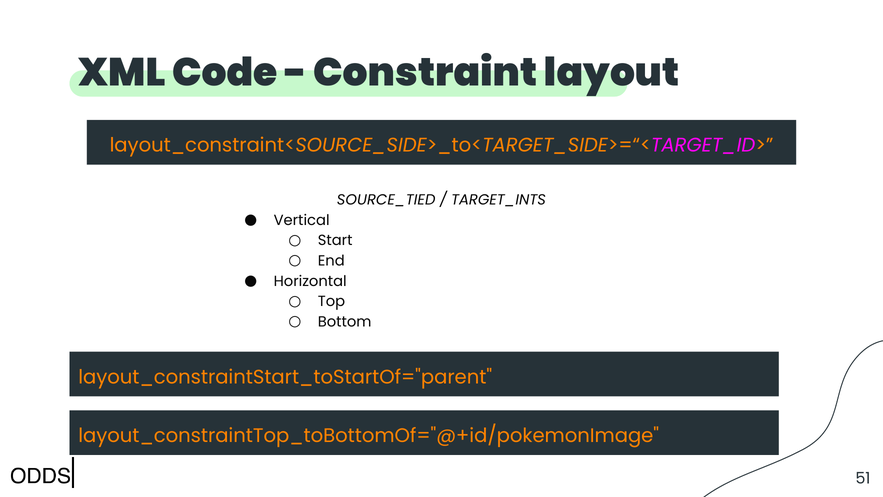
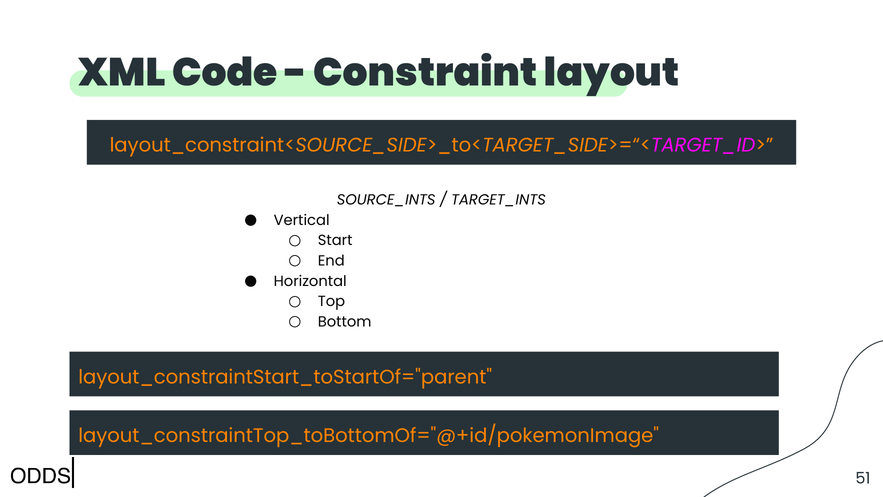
SOURCE_TIED: SOURCE_TIED -> SOURCE_INTS (386, 200)
